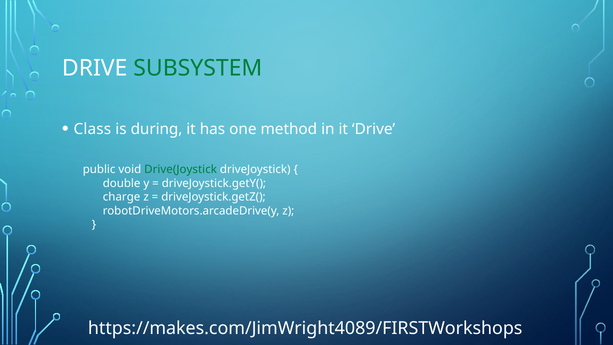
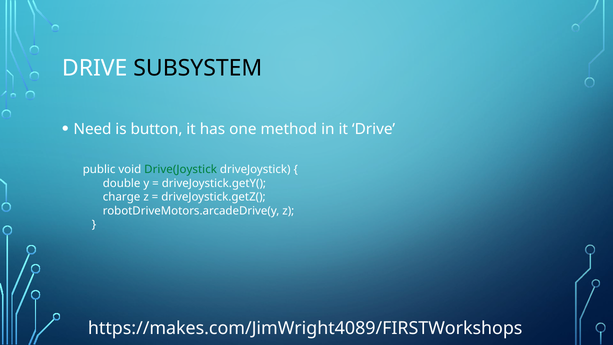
SUBSYSTEM colour: green -> black (198, 68)
Class: Class -> Need (92, 129)
during: during -> button (157, 129)
